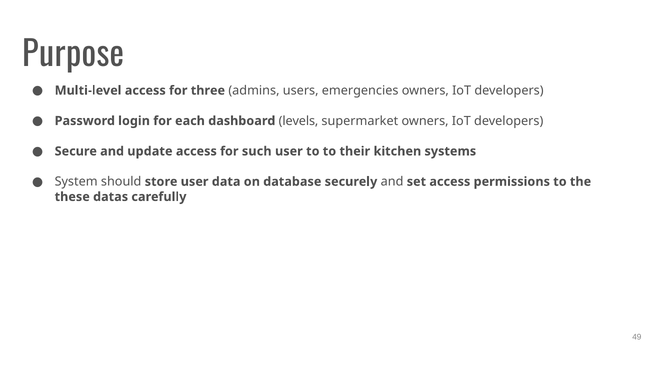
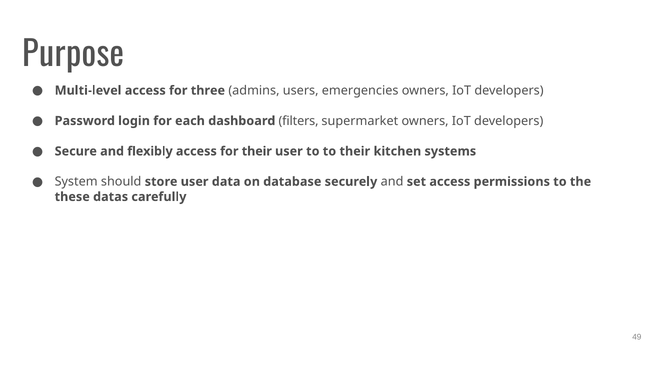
levels: levels -> filters (299, 121)
update: update -> flexibly (150, 151)
for such: such -> their (257, 151)
